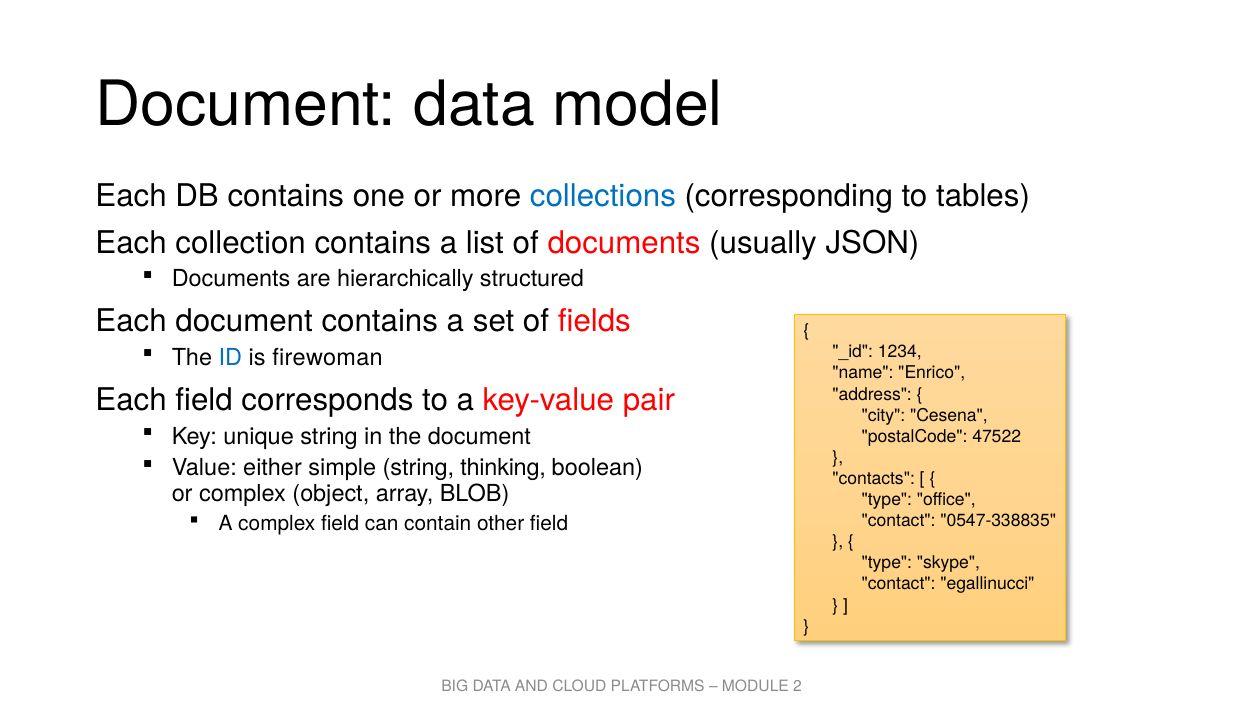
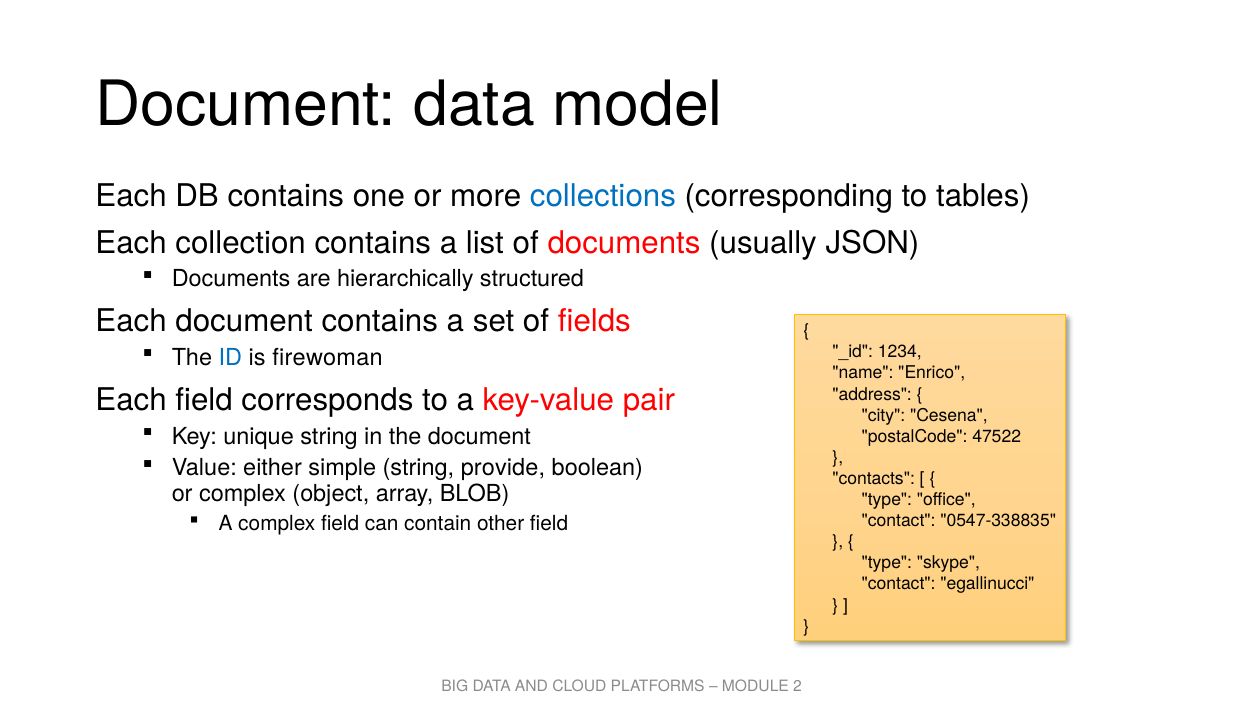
thinking: thinking -> provide (503, 468)
